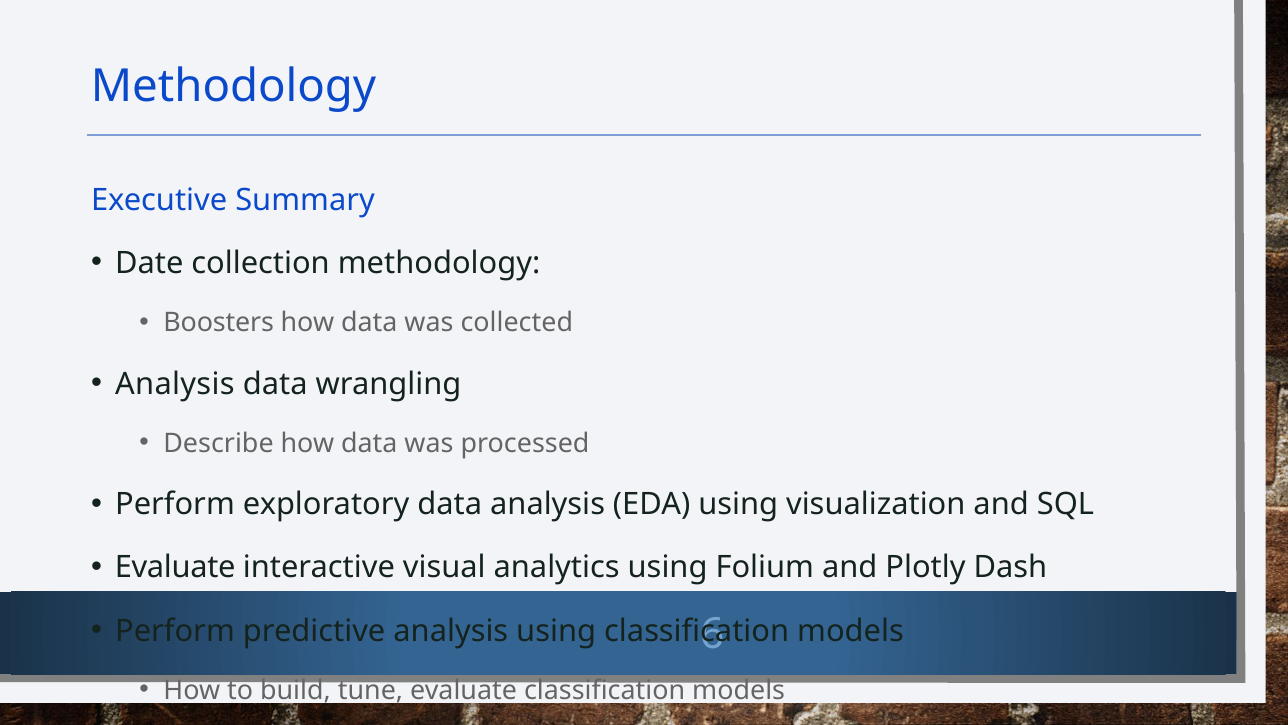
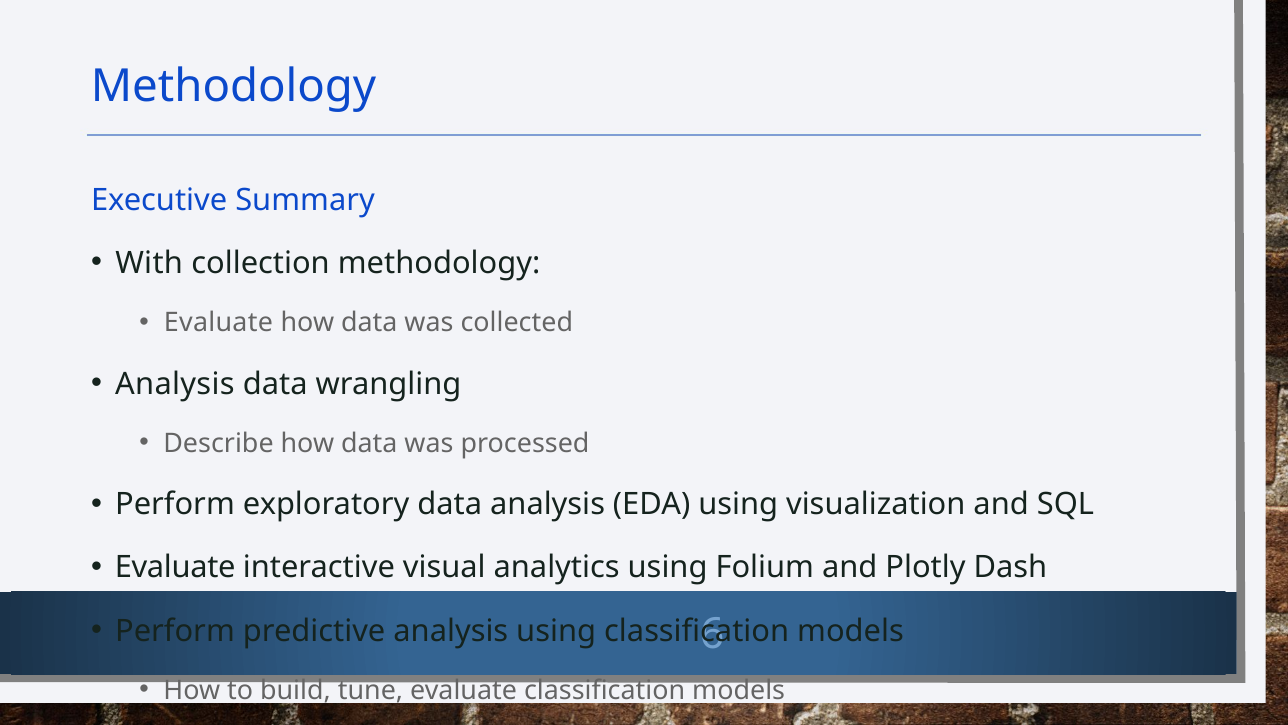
Date: Date -> With (149, 263)
Boosters: Boosters -> Evaluate (218, 323)
